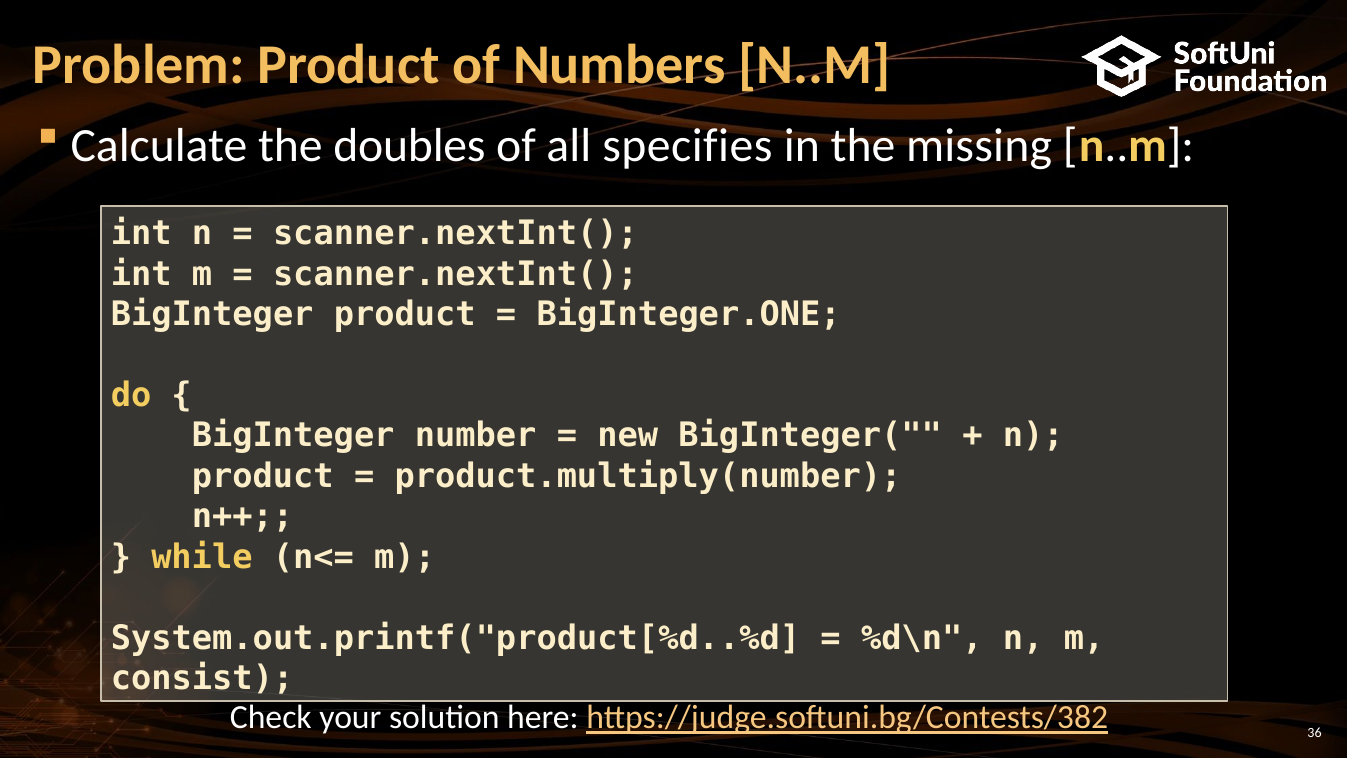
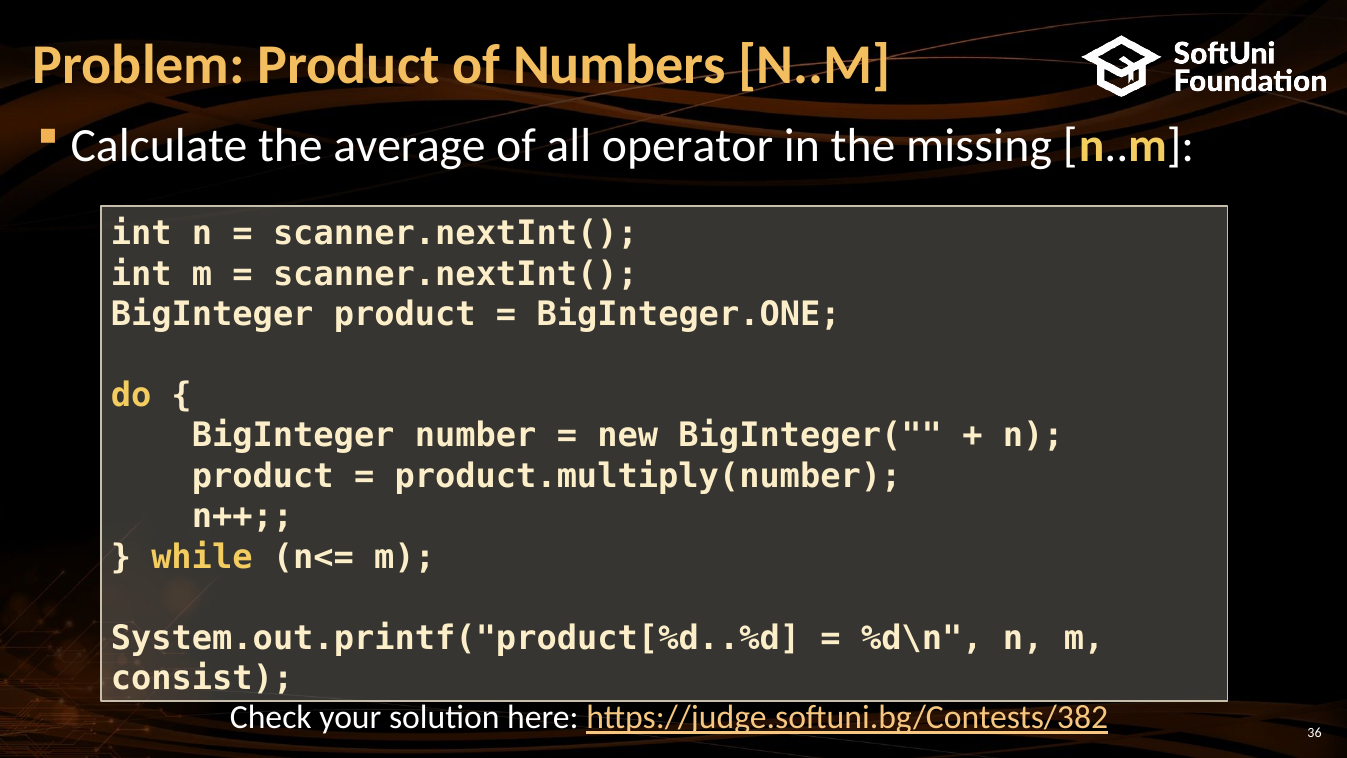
doubles: doubles -> average (409, 145)
specifies: specifies -> operator (688, 145)
